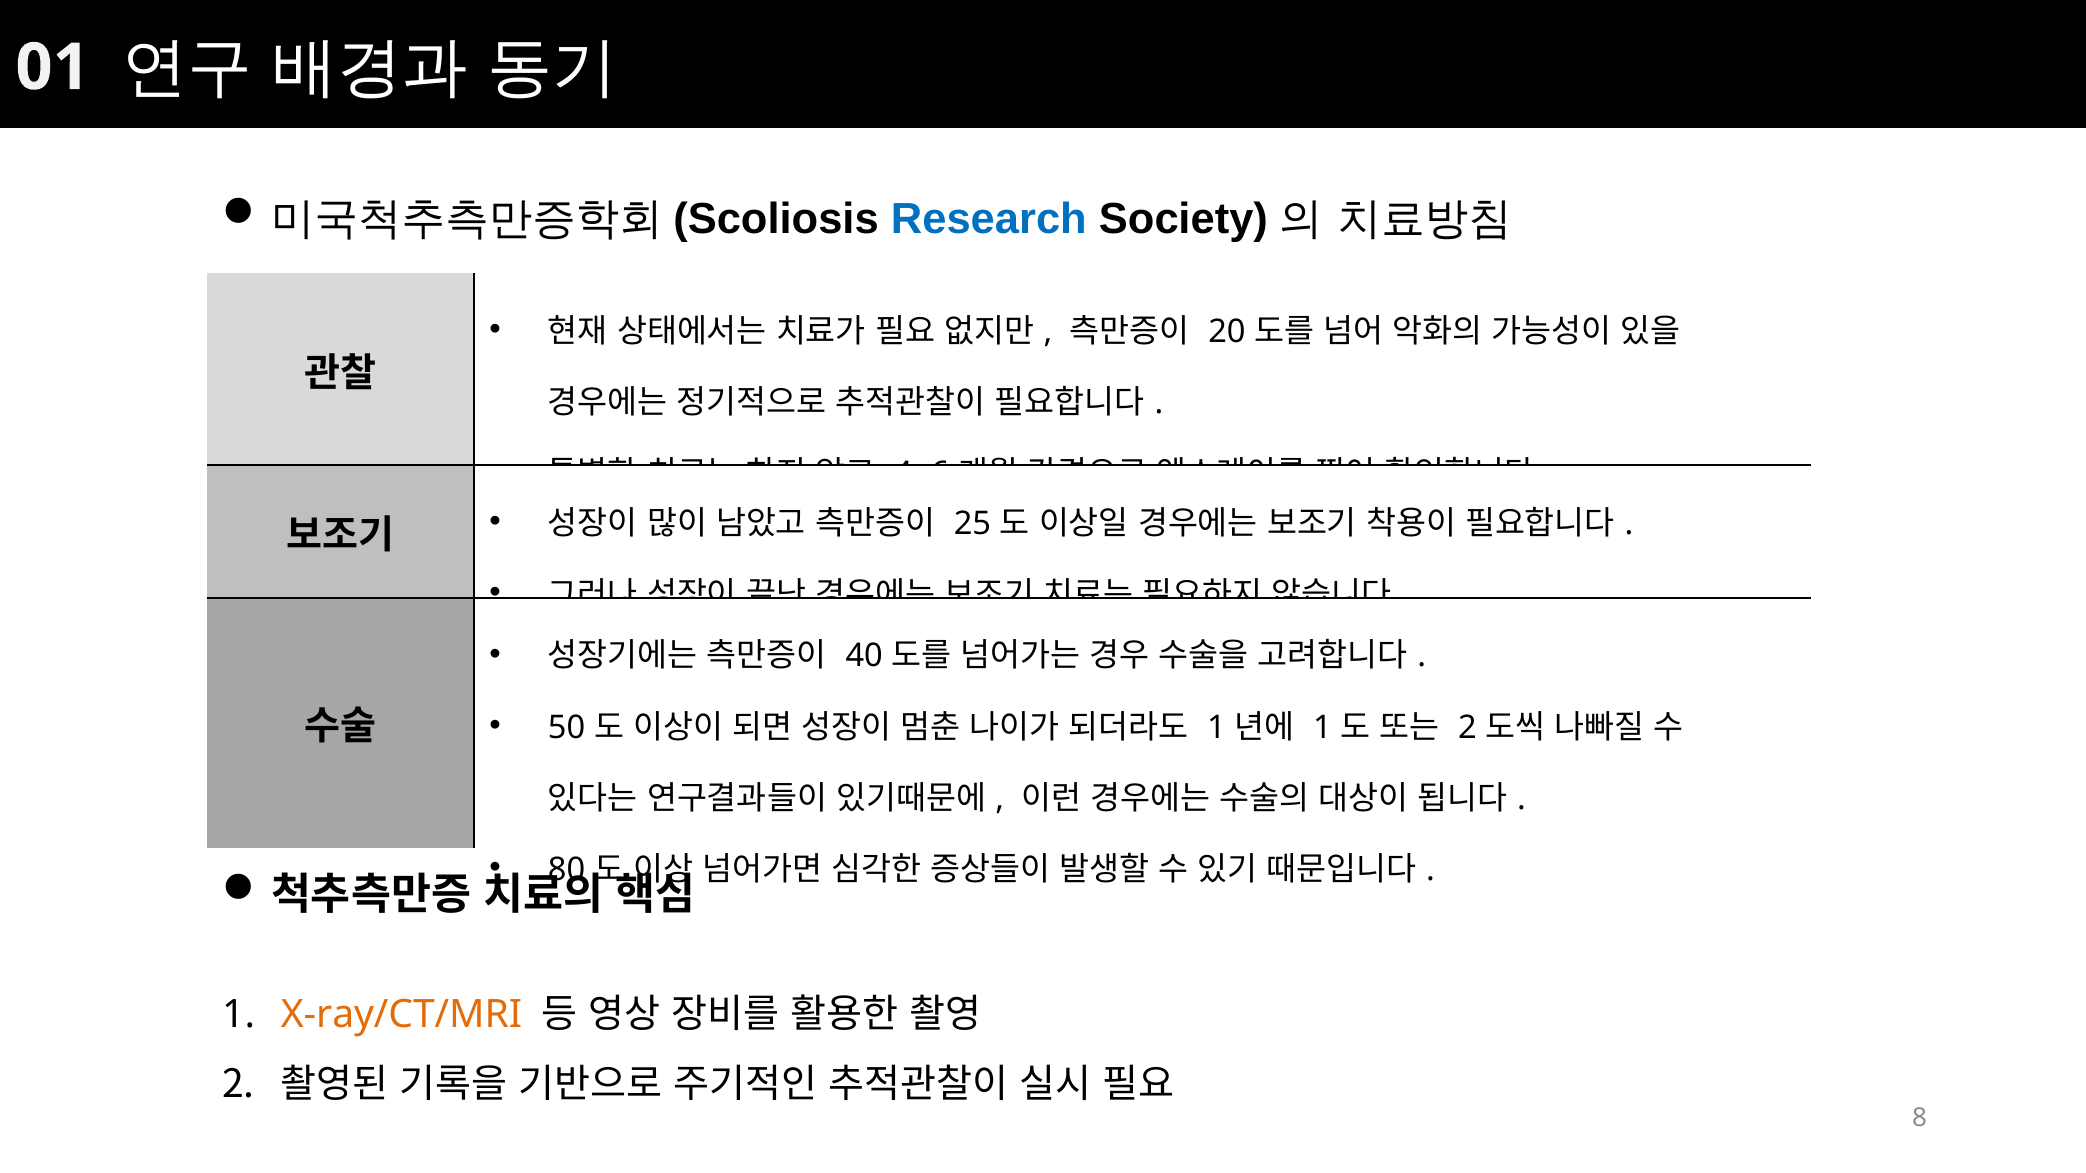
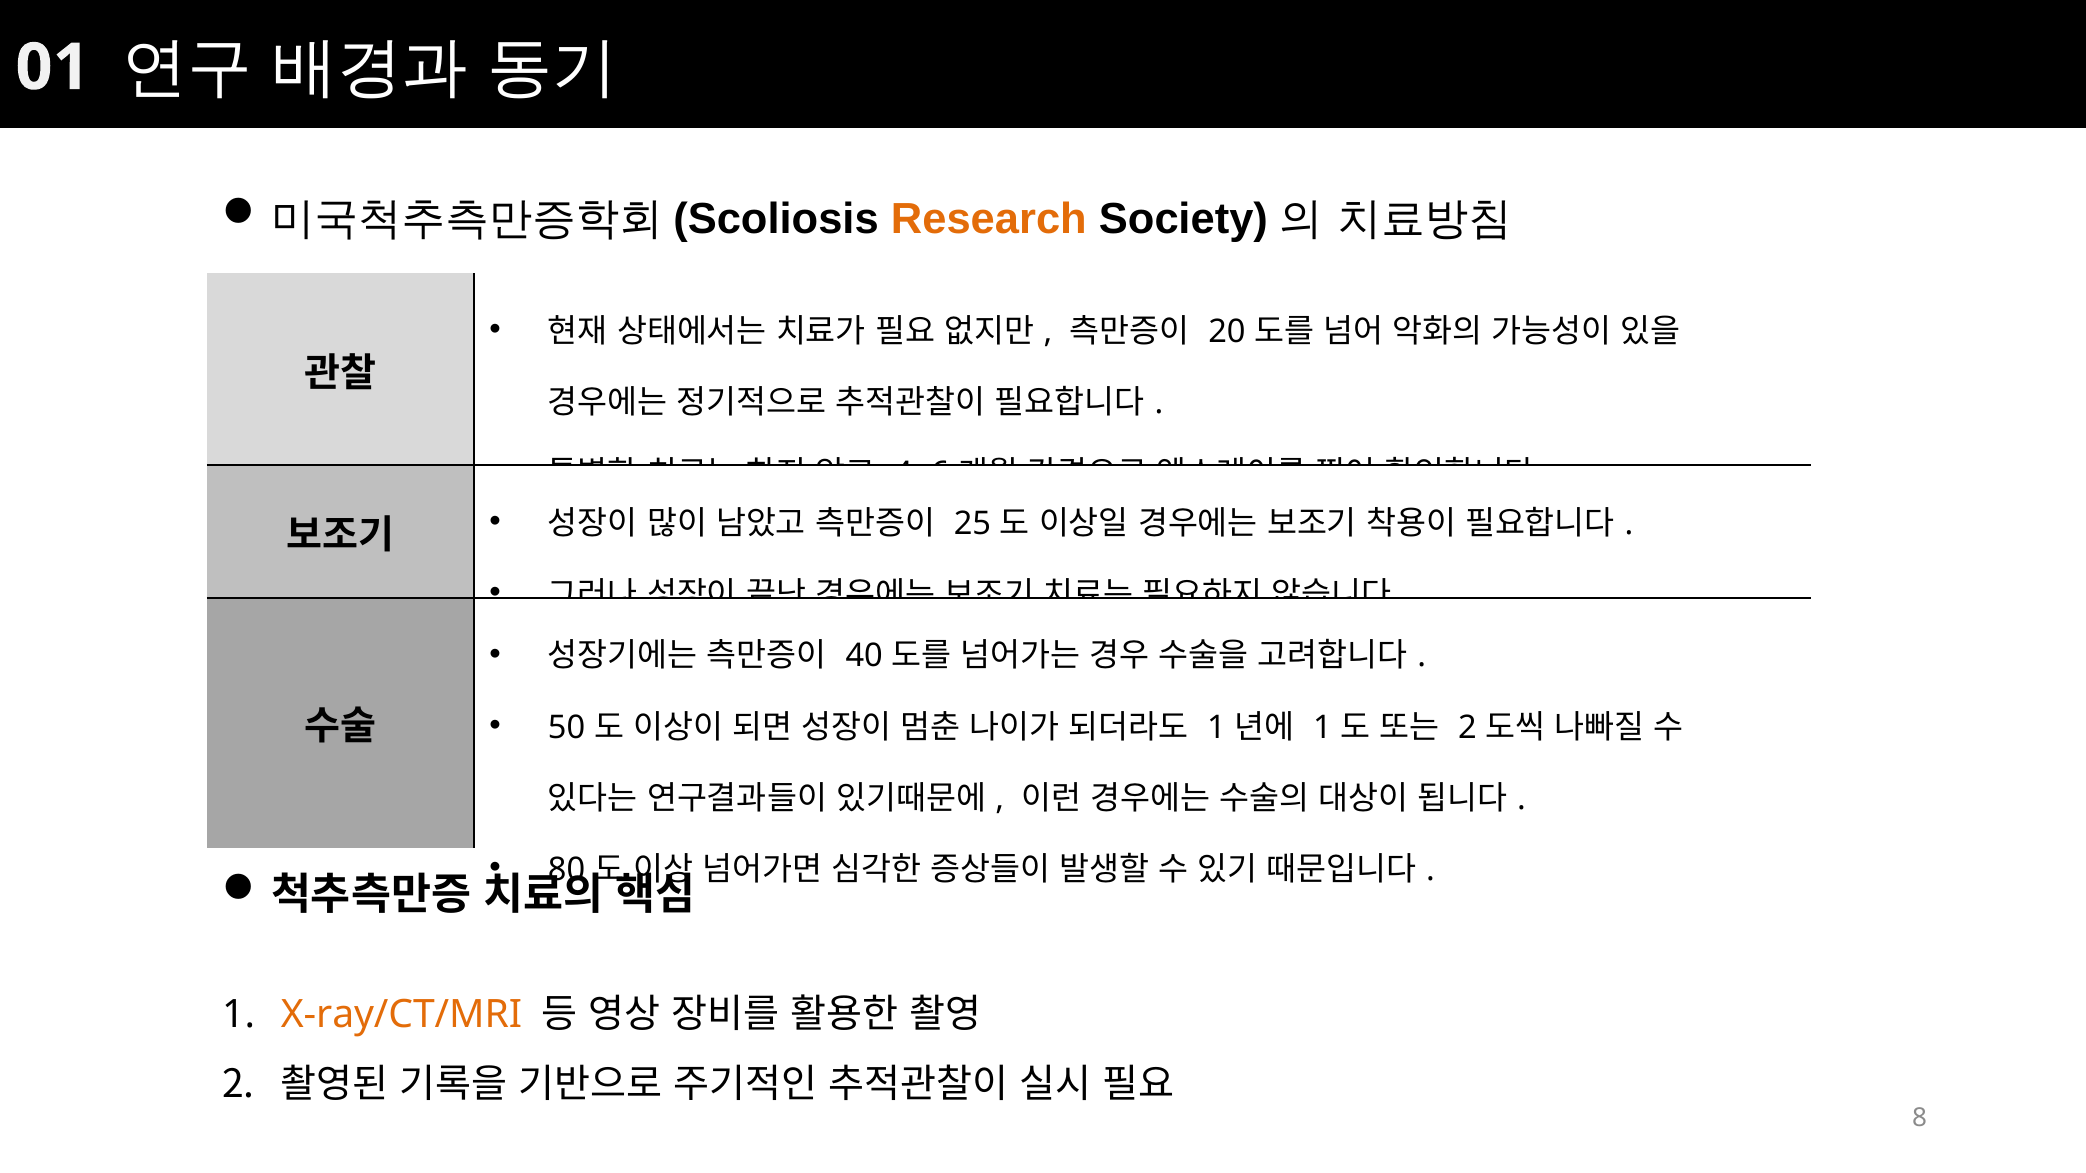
Research colour: blue -> orange (989, 220)
